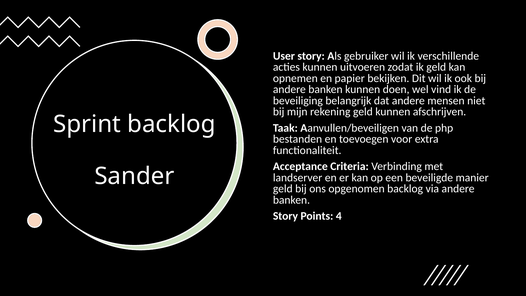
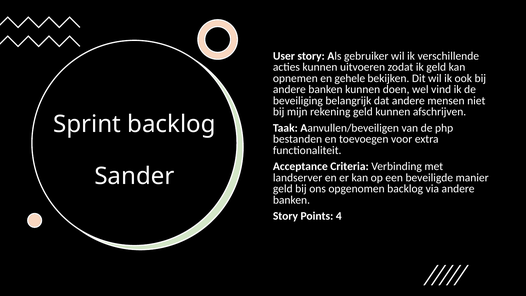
papier: papier -> gehele (350, 78)
